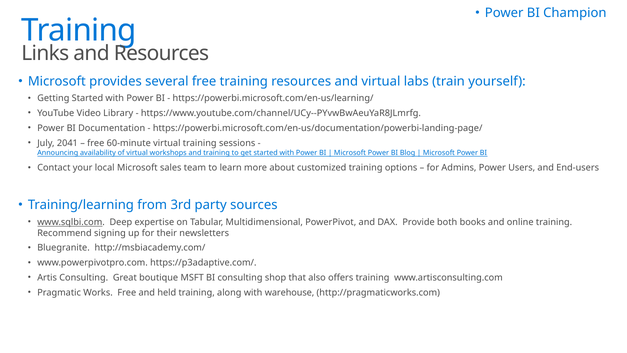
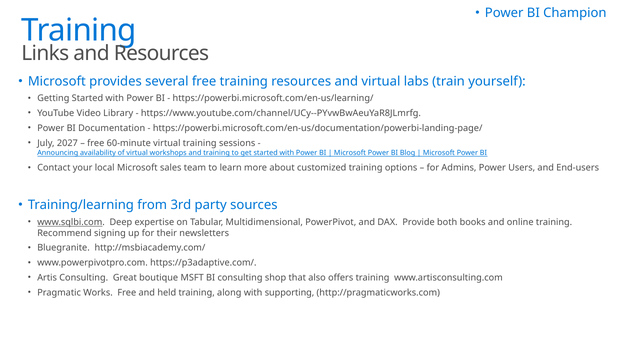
2041: 2041 -> 2027 (67, 143)
warehouse: warehouse -> supporting (290, 292)
